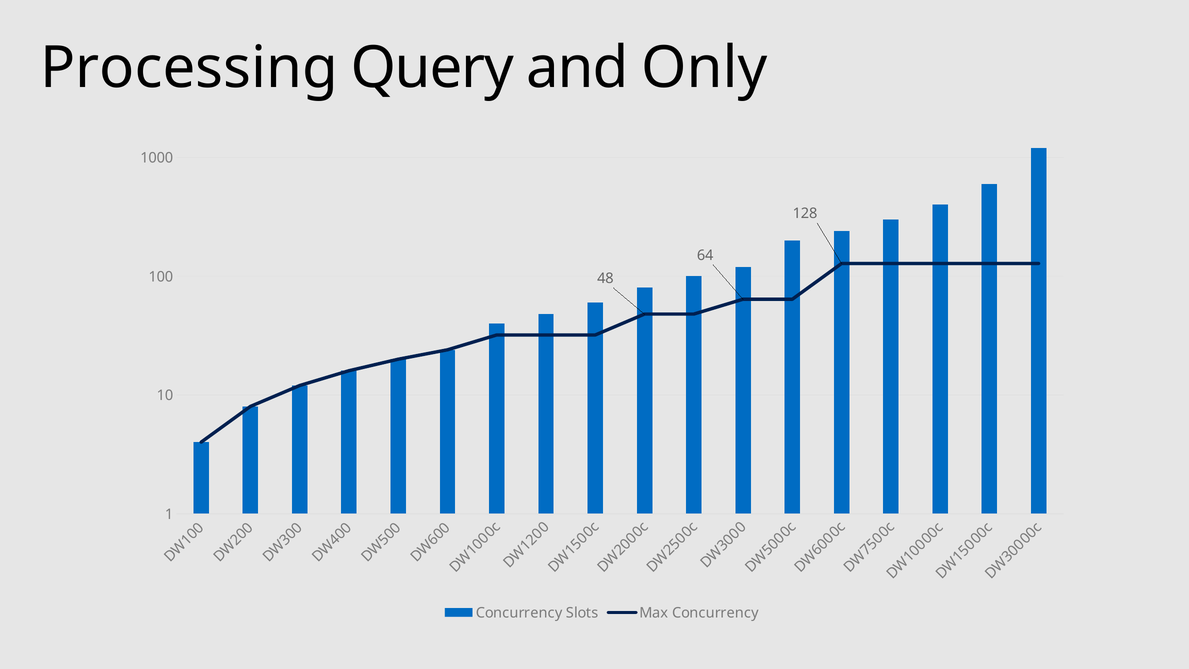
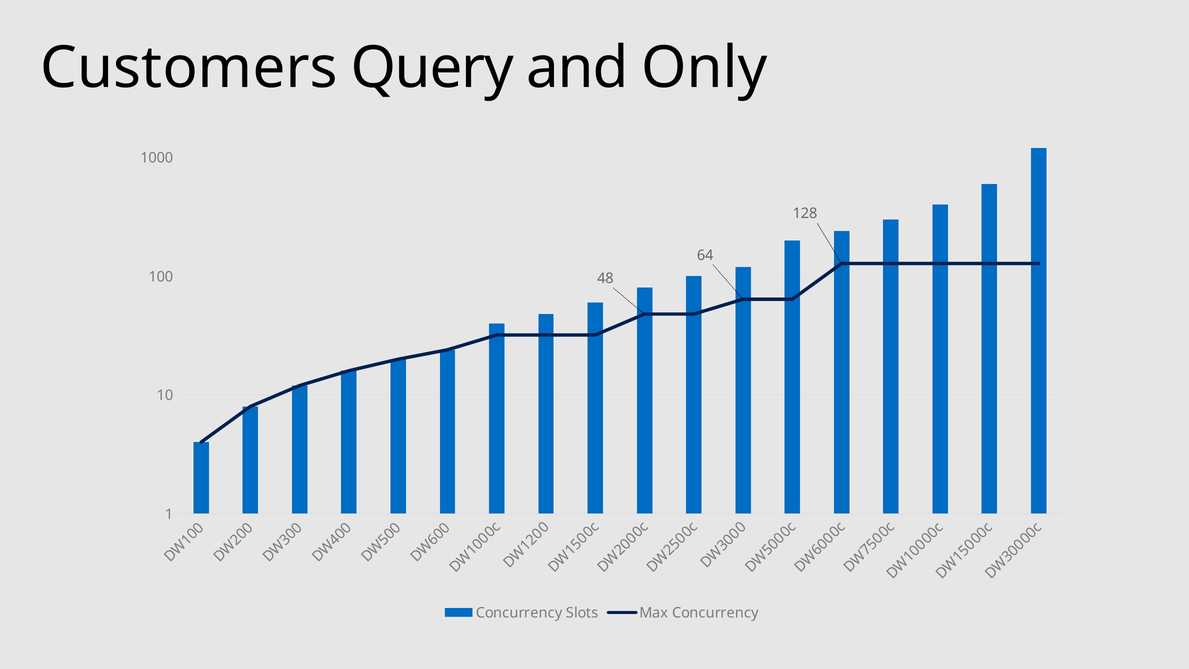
Processing: Processing -> Customers (189, 68)
